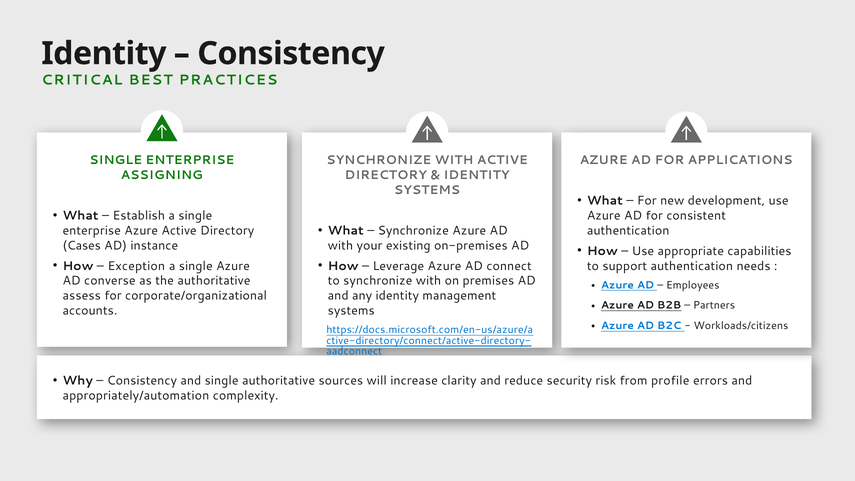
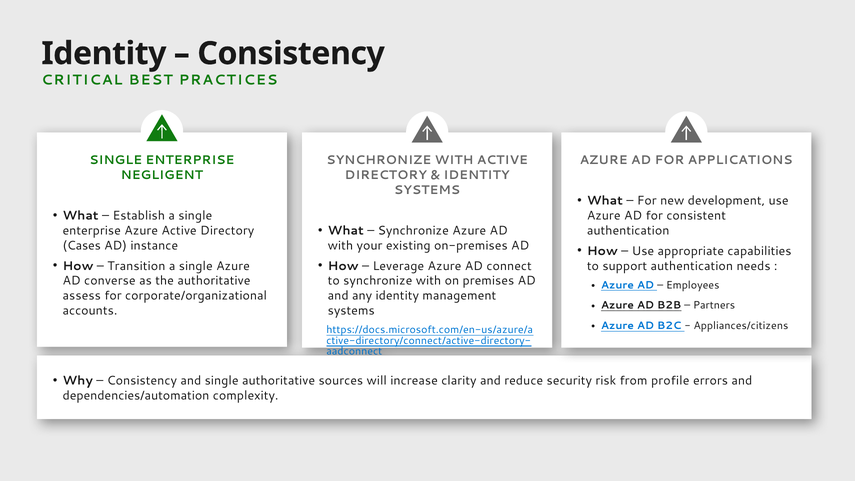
ASSIGNING: ASSIGNING -> NEGLIGENT (162, 175)
Exception: Exception -> Transition (136, 266)
Workloads/citizens: Workloads/citizens -> Appliances/citizens (741, 326)
appropriately/automation: appropriately/automation -> dependencies/automation (136, 396)
